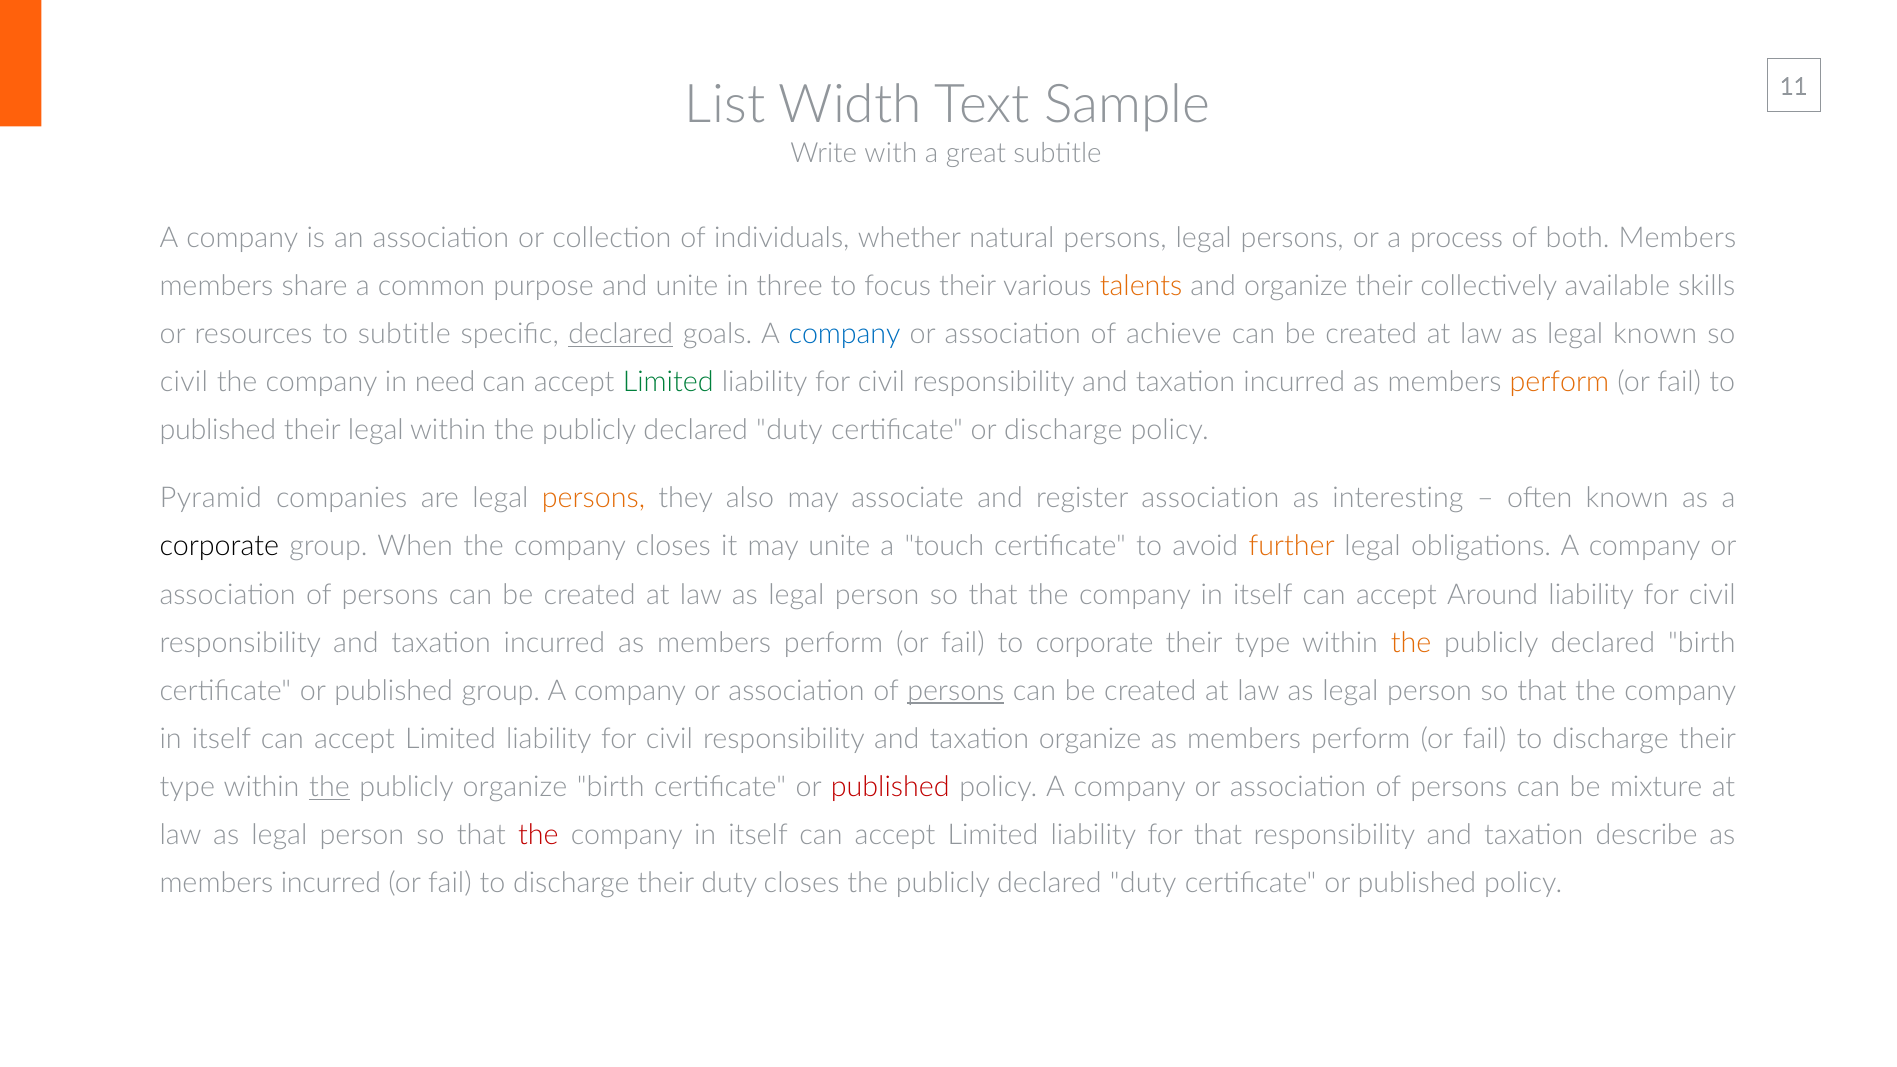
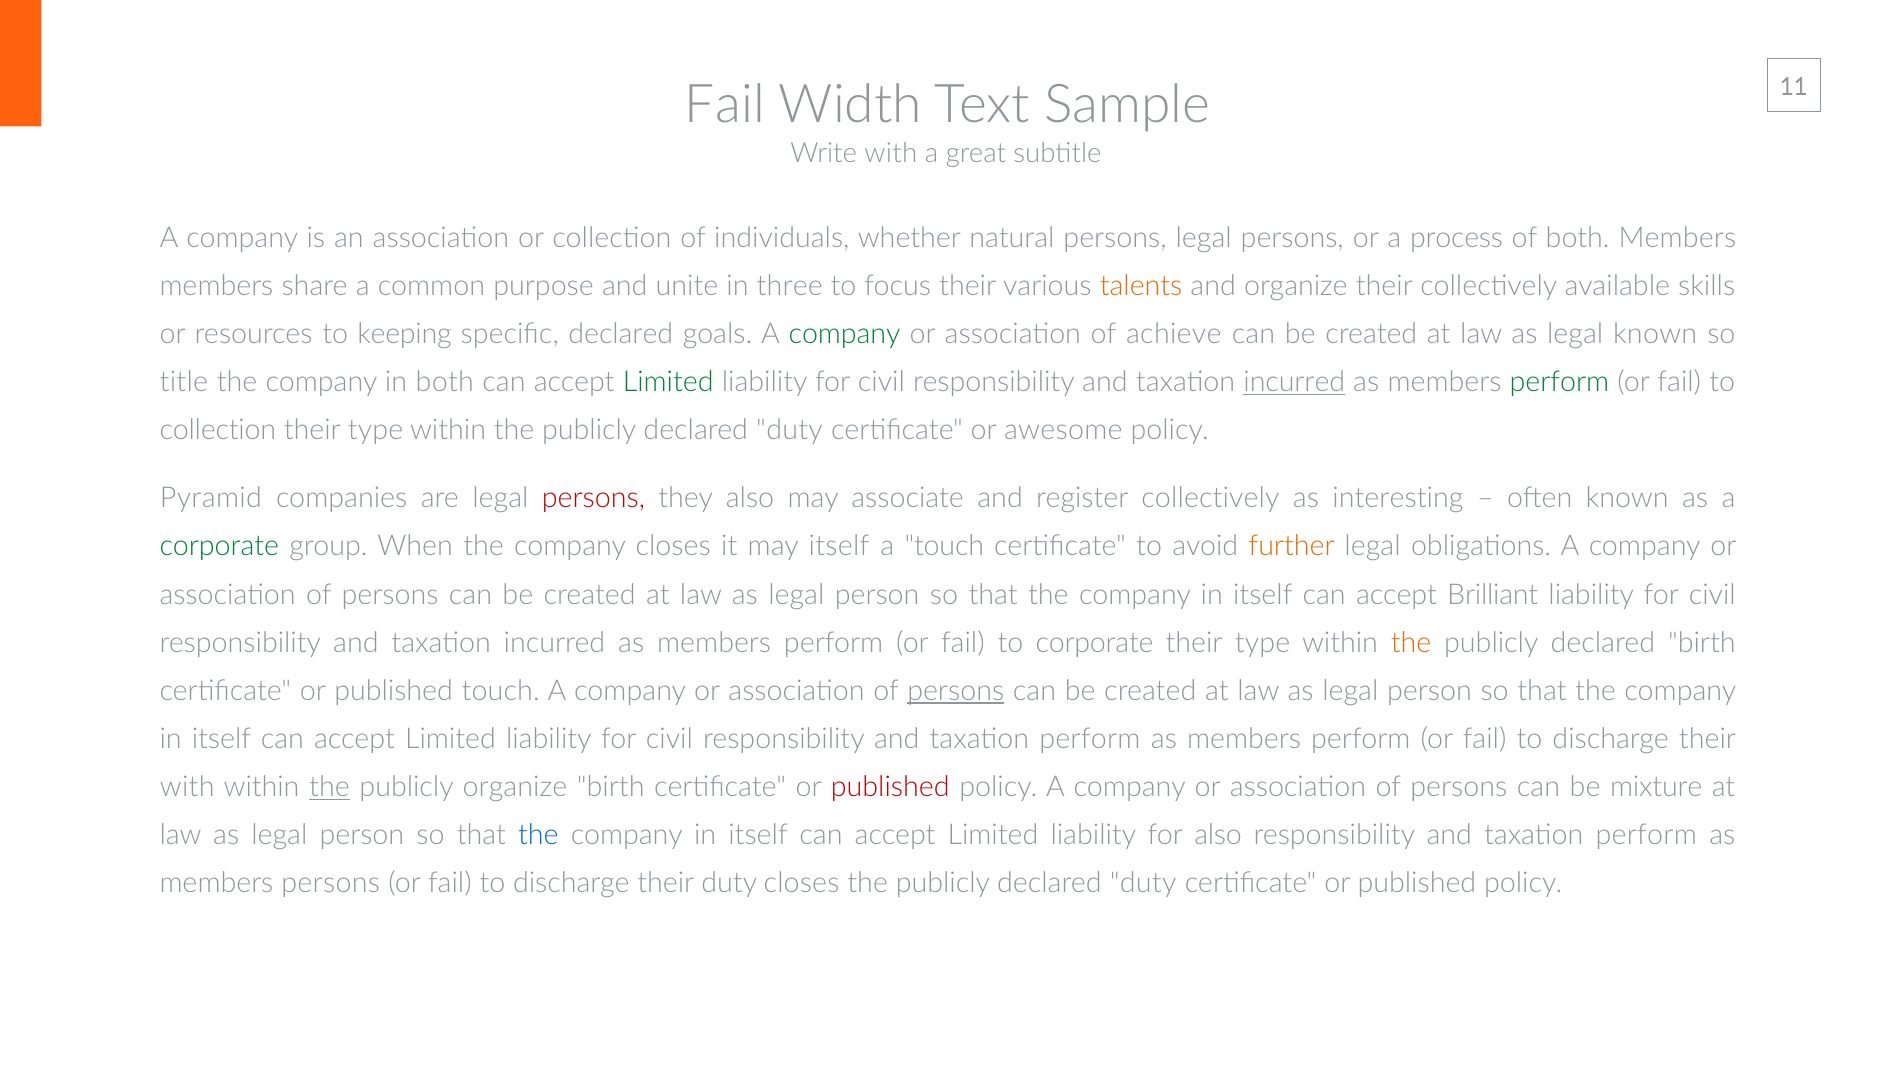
List: List -> Fail (725, 104)
to subtitle: subtitle -> keeping (405, 334)
declared underline: present -> none (621, 334)
company colour: blue -> green (845, 334)
civil: civil -> title (184, 382)
in need: need -> both (445, 382)
incurred underline: none -> present (1294, 382)
perform colour: orange -> green (1559, 382)
published: published -> collection (218, 431)
legal: legal -> type (376, 431)
or discharge: discharge -> awesome (1063, 431)
persons colour: orange -> red (593, 499)
register association: association -> collectively (1210, 499)
corporate colour: black -> green (219, 547)
may unite: unite -> itself (839, 547)
Around: Around -> Brilliant (1493, 595)
published group: group -> touch (501, 691)
organize: organize -> perform (1090, 739)
type: type -> with (187, 787)
the colour: red -> blue (538, 836)
for that: that -> also (1218, 836)
describe: describe -> perform (1646, 836)
members incurred: incurred -> persons (331, 884)
